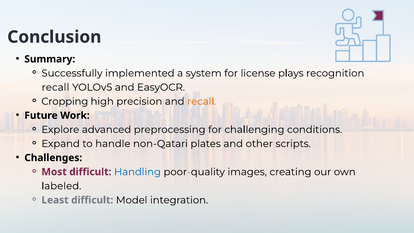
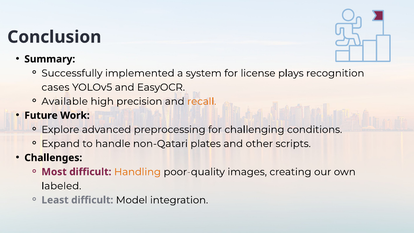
recall: recall -> cases (55, 87)
Cropping: Cropping -> Available (65, 101)
Handling colour: blue -> orange (137, 172)
